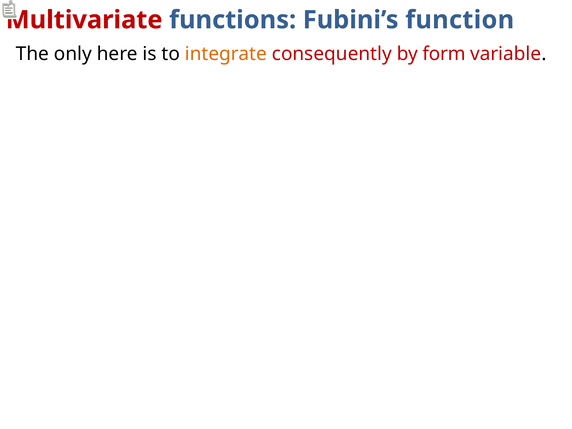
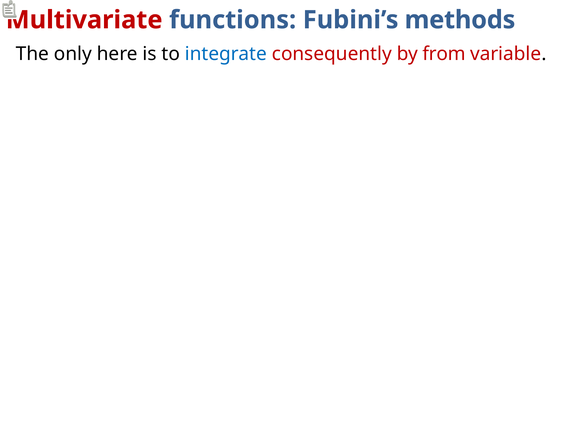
function: function -> methods (460, 20)
integrate colour: orange -> blue (226, 54)
form: form -> from (444, 54)
